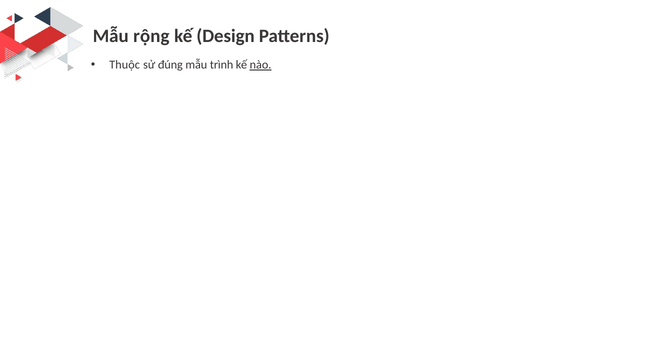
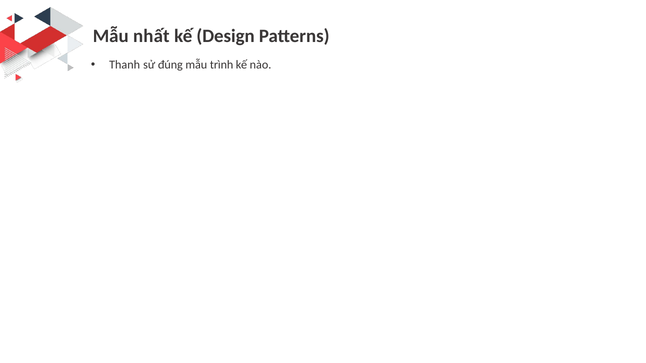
rộng: rộng -> nhất (151, 36)
Thuộc: Thuộc -> Thanh (125, 65)
nào underline: present -> none (261, 65)
